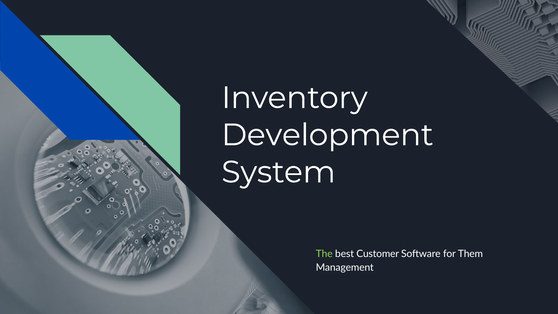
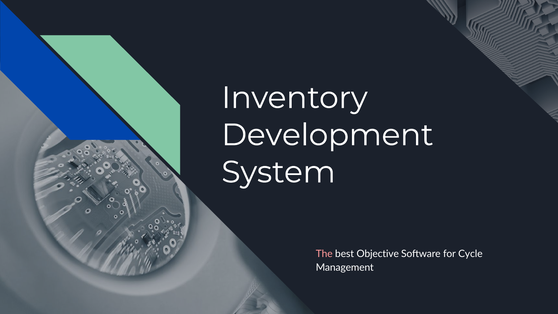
The colour: light green -> pink (324, 254)
Customer: Customer -> Objective (378, 254)
Them: Them -> Cycle (470, 254)
